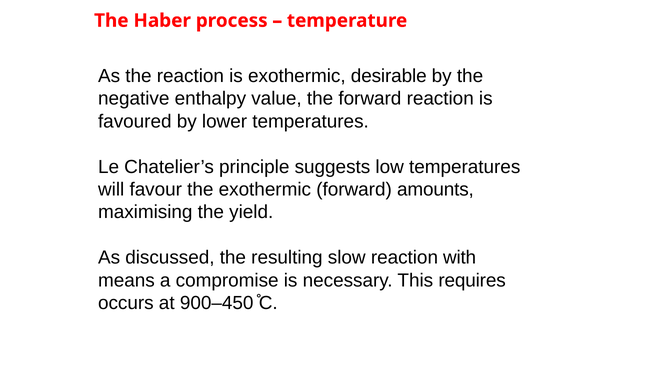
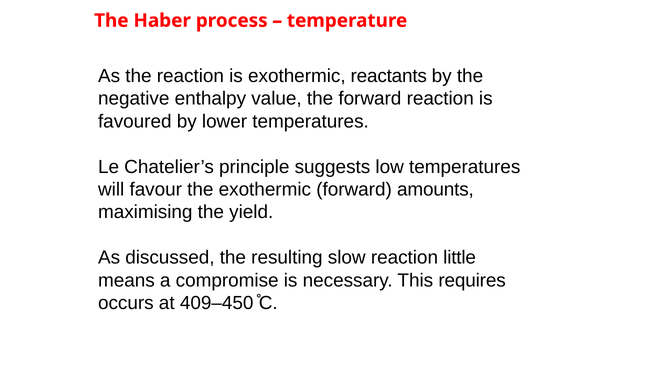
desirable: desirable -> reactants (389, 76)
with: with -> little (460, 258)
900–450: 900–450 -> 409–450 (217, 303)
